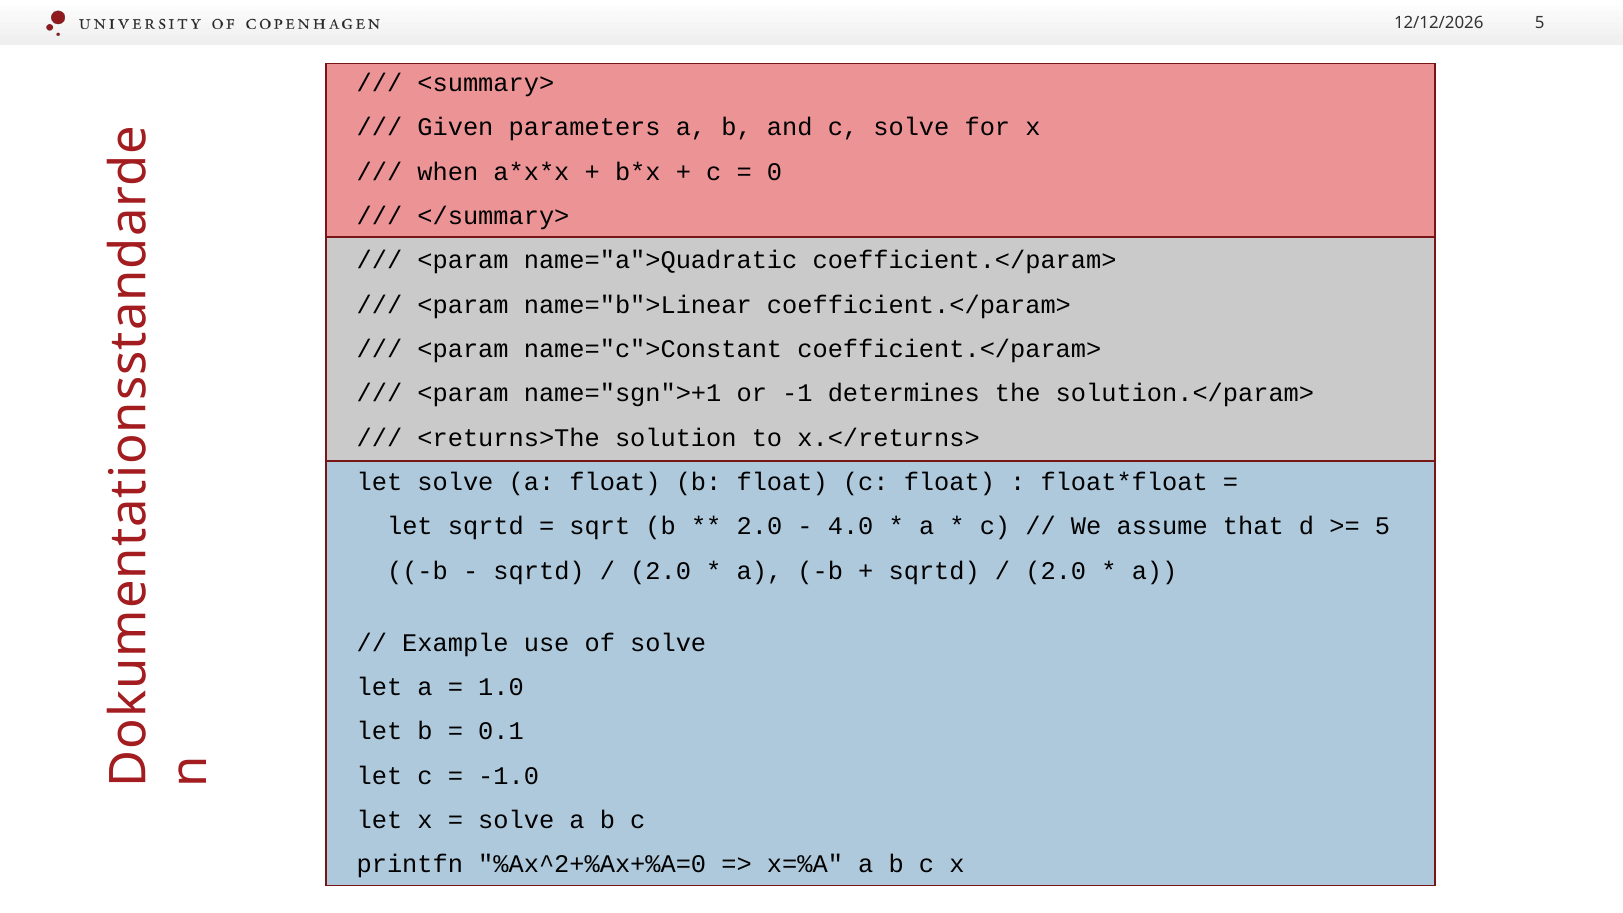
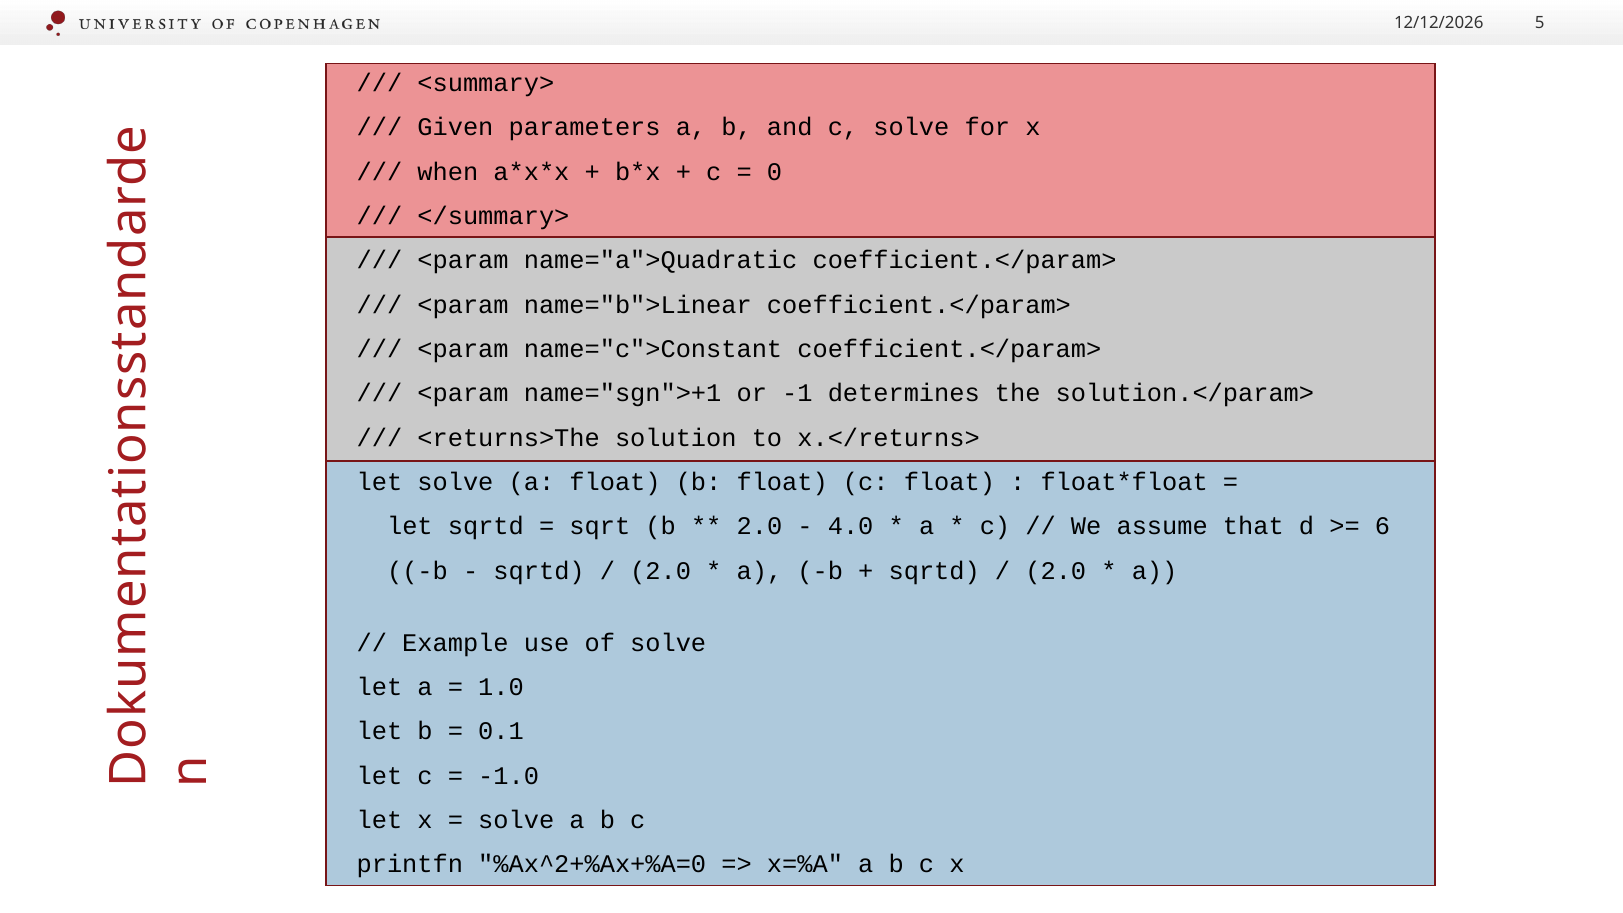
5: 5 -> 6 (1383, 527)
